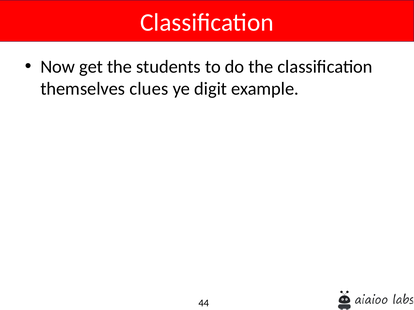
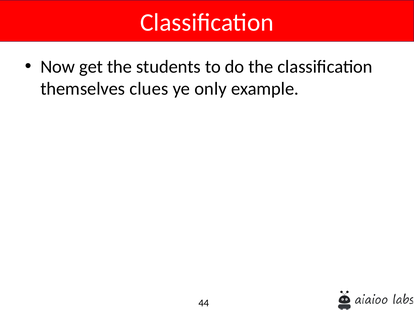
digit: digit -> only (211, 89)
